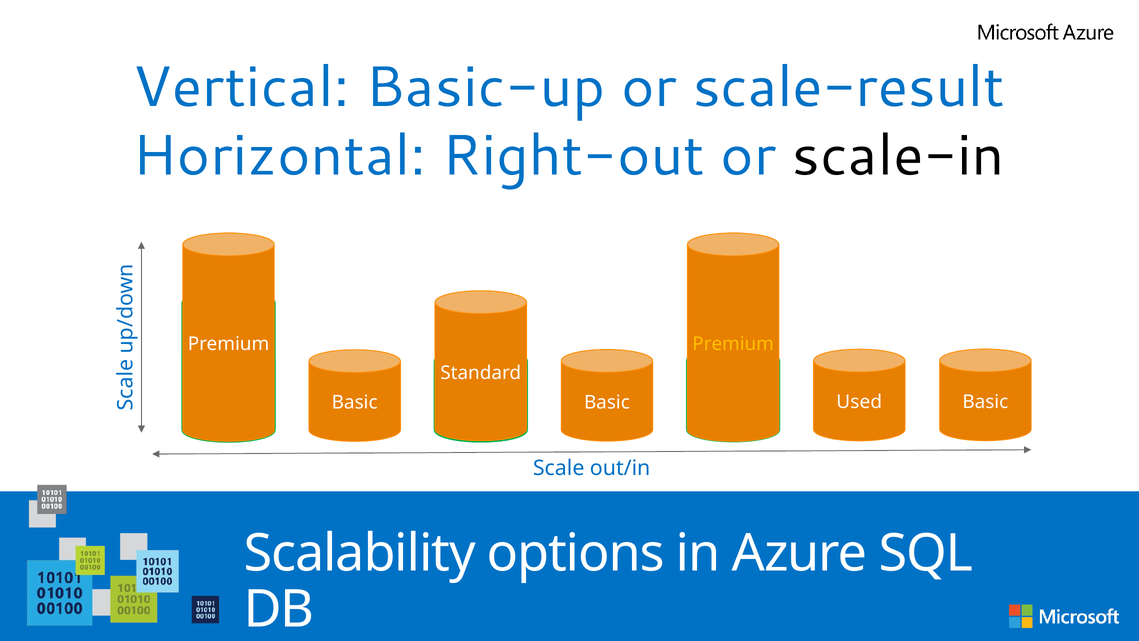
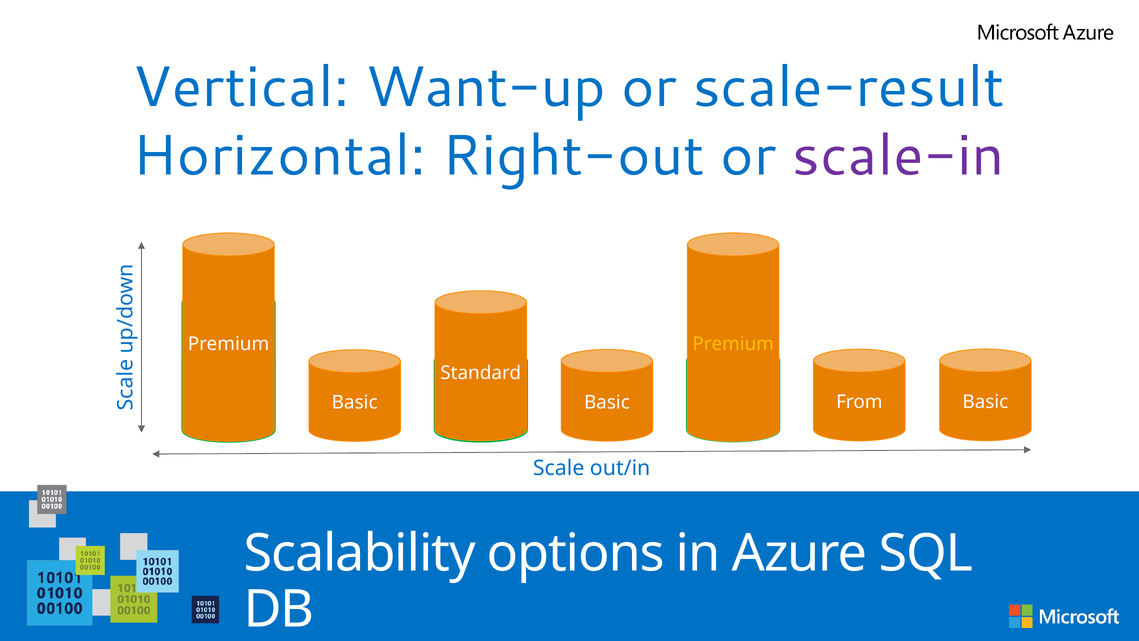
Basic-up: Basic-up -> Want-up (486, 88)
scale-in colour: black -> purple (898, 156)
Used: Used -> From (859, 402)
